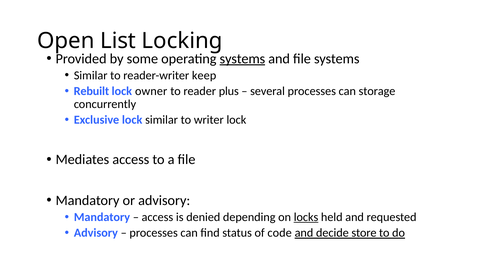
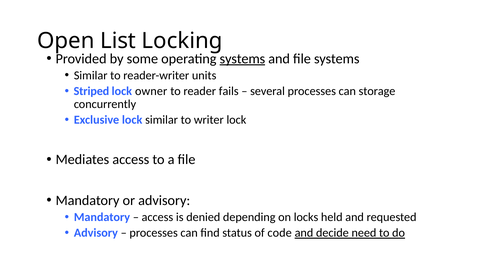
keep: keep -> units (204, 75)
Rebuilt: Rebuilt -> Striped (91, 91)
plus: plus -> fails (229, 91)
locks underline: present -> none (306, 217)
store: store -> need (364, 232)
